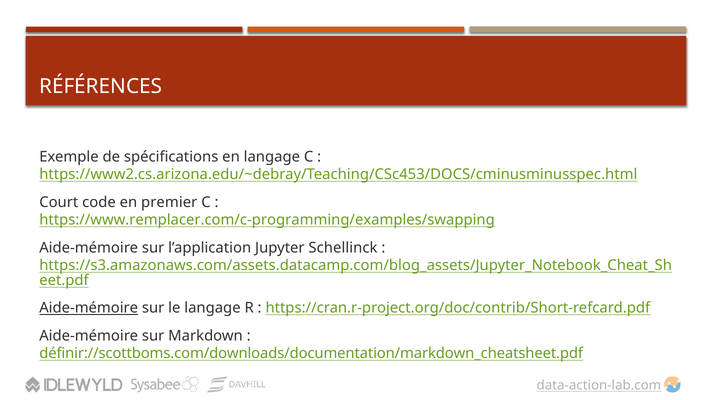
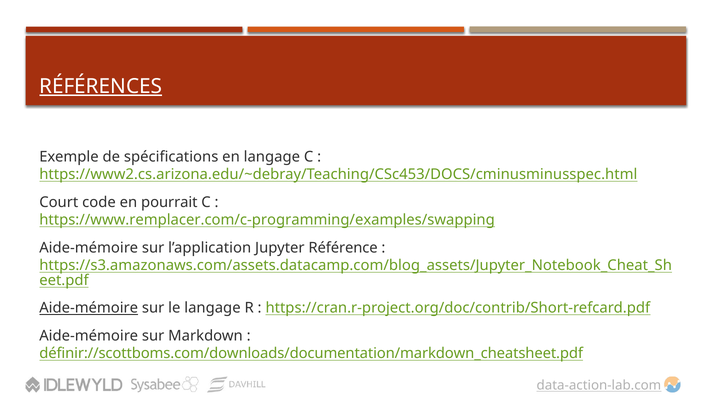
RÉFÉRENCES underline: none -> present (101, 86)
premier: premier -> pourrait (169, 203)
Schellinck: Schellinck -> Référence (343, 248)
